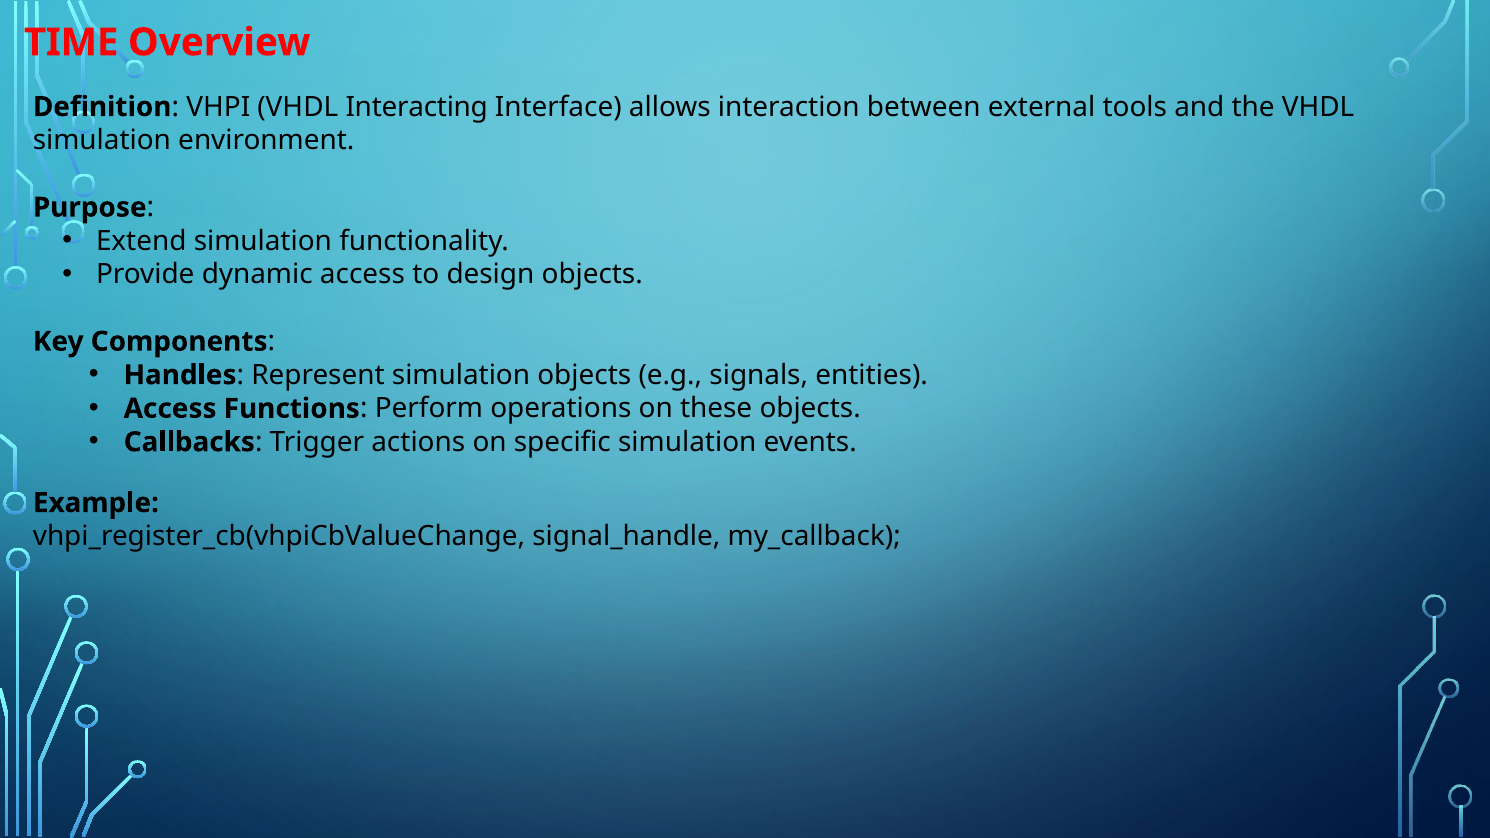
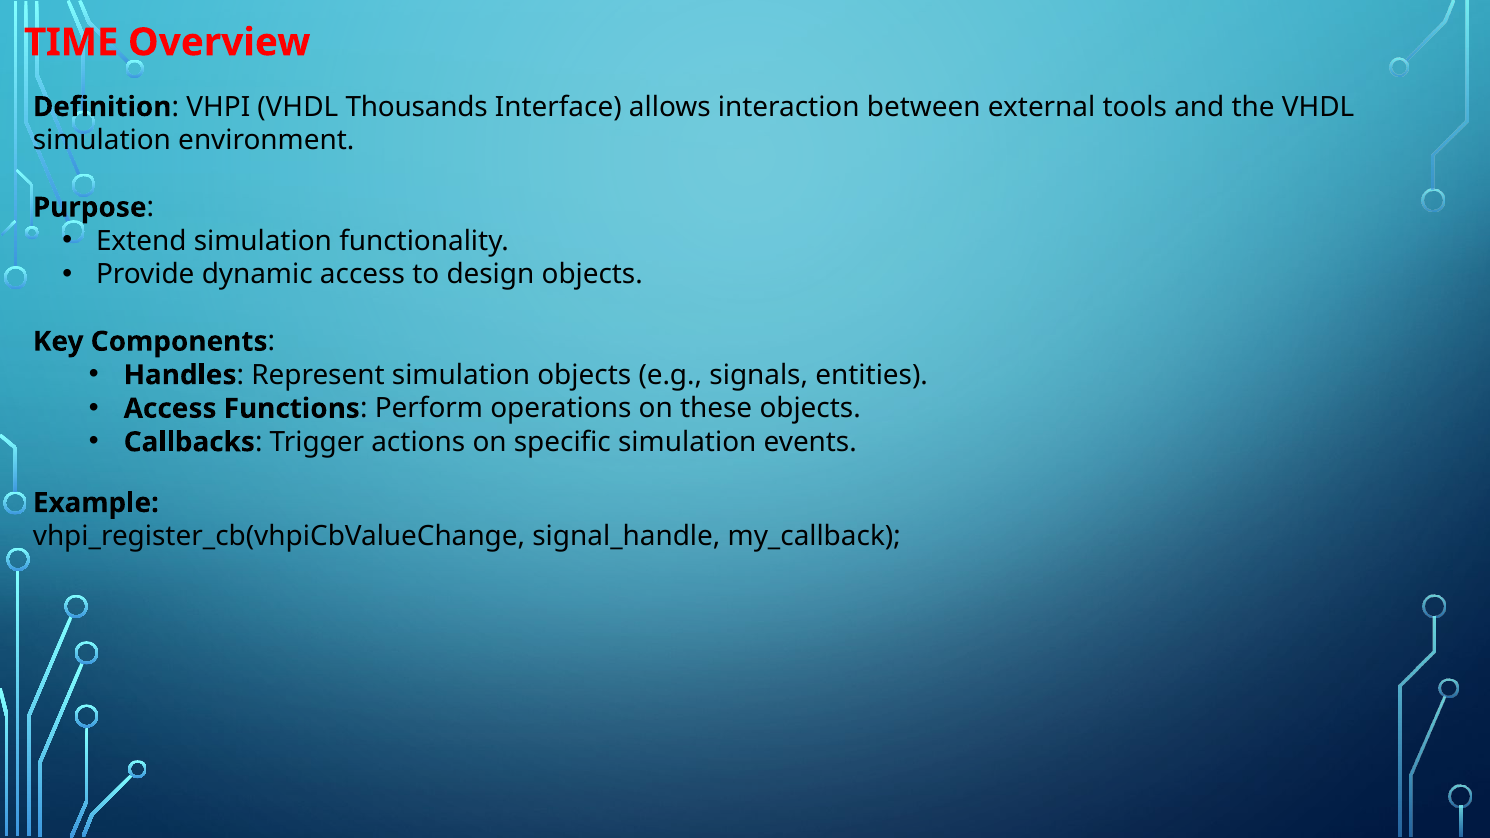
Interacting: Interacting -> Thousands (417, 107)
